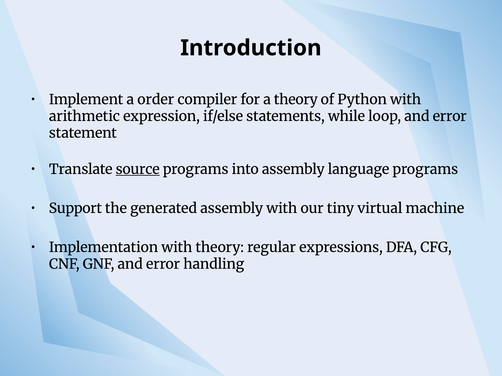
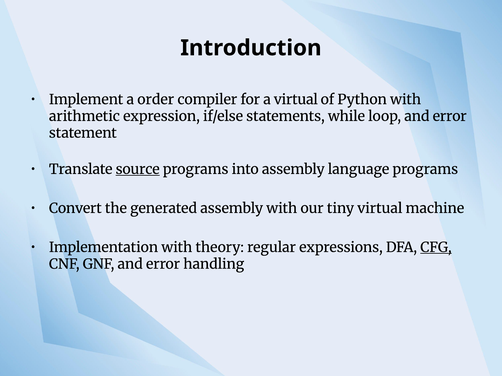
a theory: theory -> virtual (296, 100)
Support: Support -> Convert (75, 209)
CFG underline: none -> present (436, 248)
